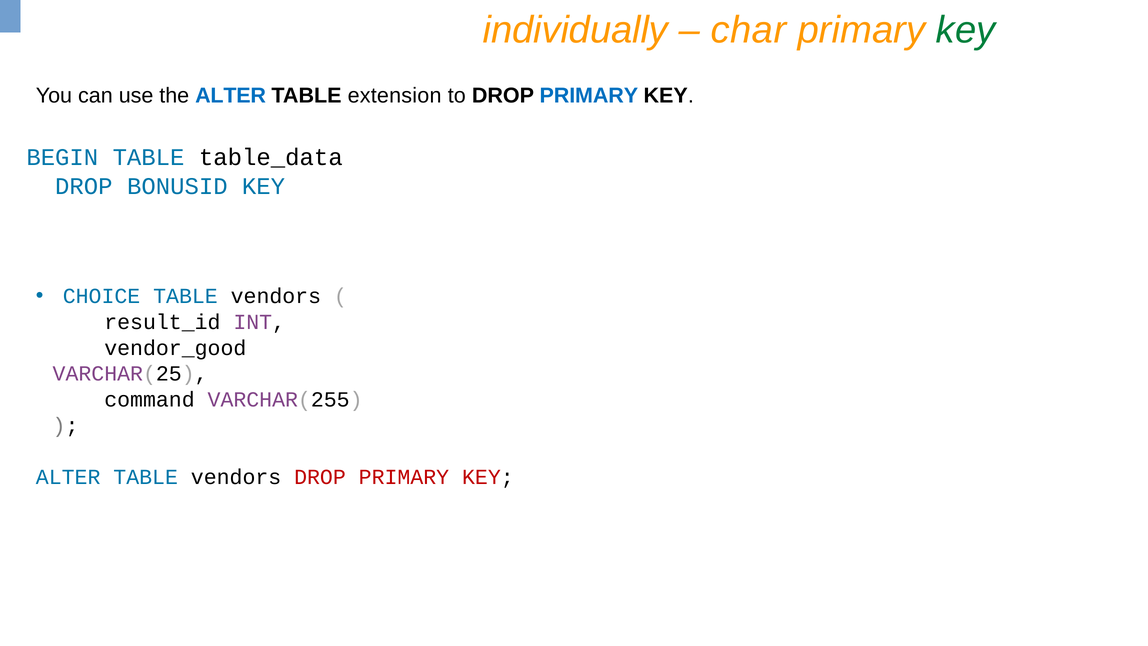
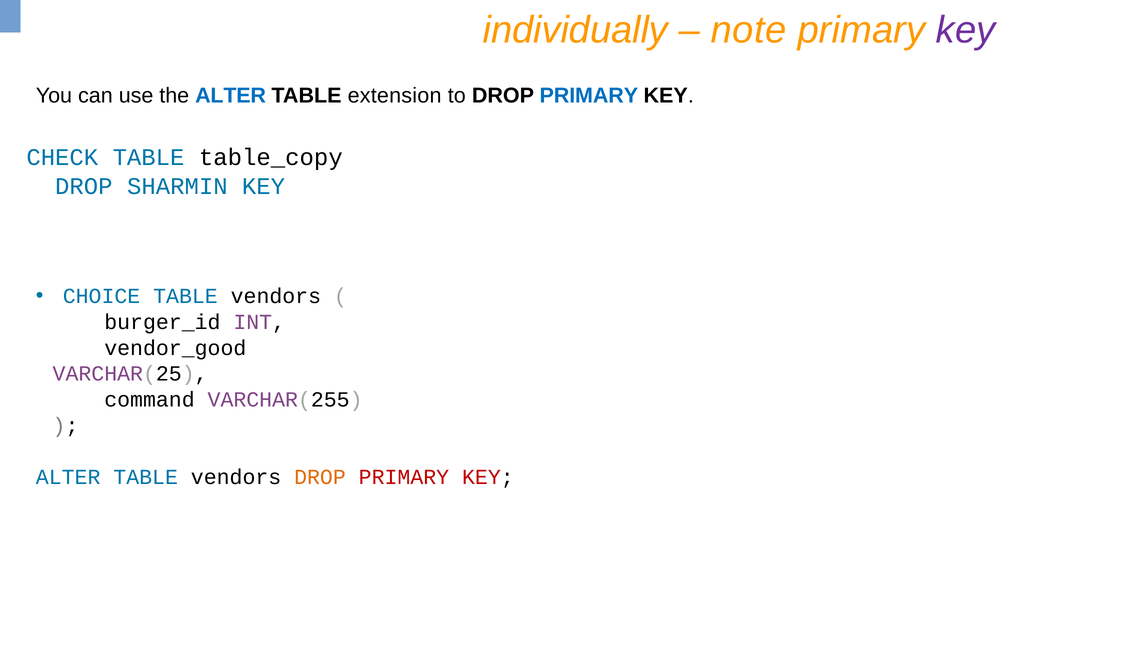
char: char -> note (748, 30)
key colour: green -> purple (966, 30)
BEGIN: BEGIN -> CHECK (62, 158)
table_data: table_data -> table_copy (271, 158)
BONUSID: BONUSID -> SHARMIN (177, 186)
result_id: result_id -> burger_id (162, 322)
DROP colour: red -> orange (320, 477)
